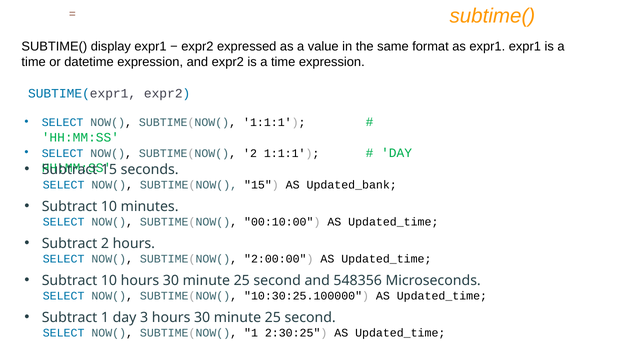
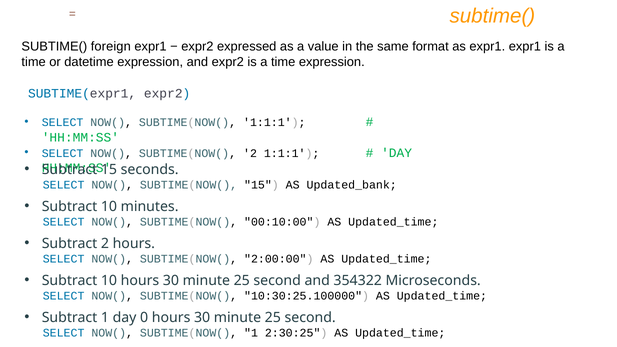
display: display -> foreign (111, 46)
548356: 548356 -> 354322 (358, 281)
3: 3 -> 0 (144, 318)
